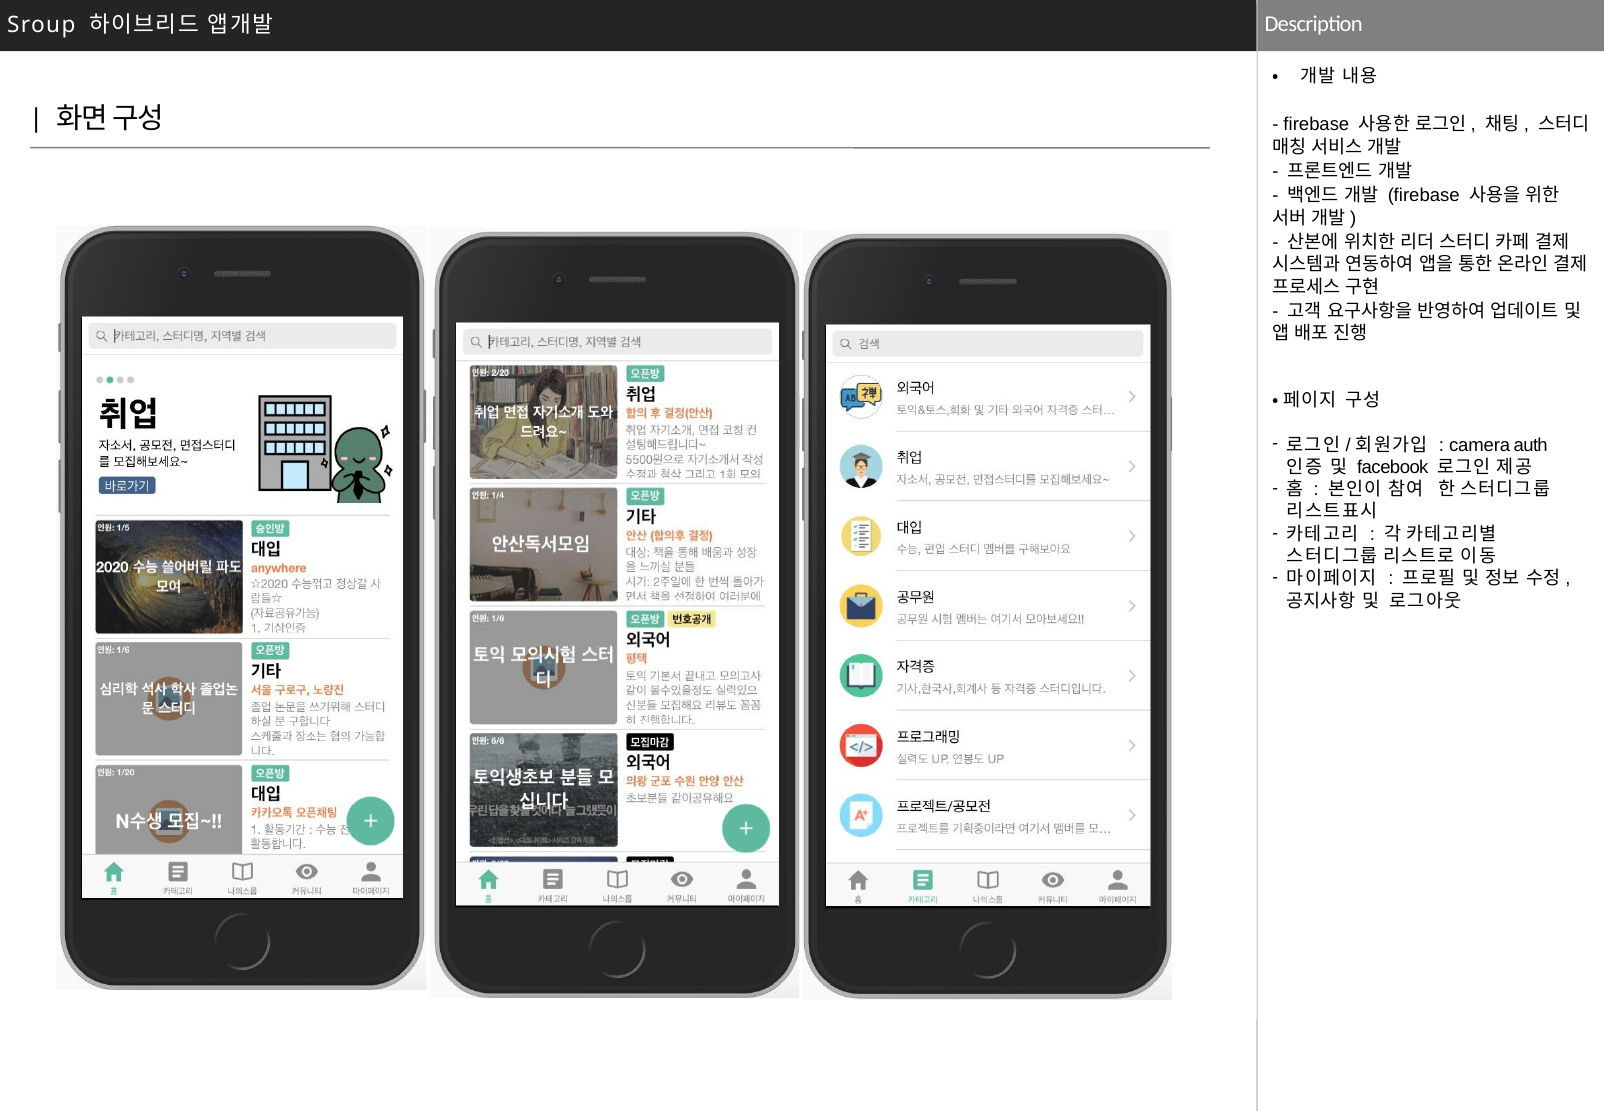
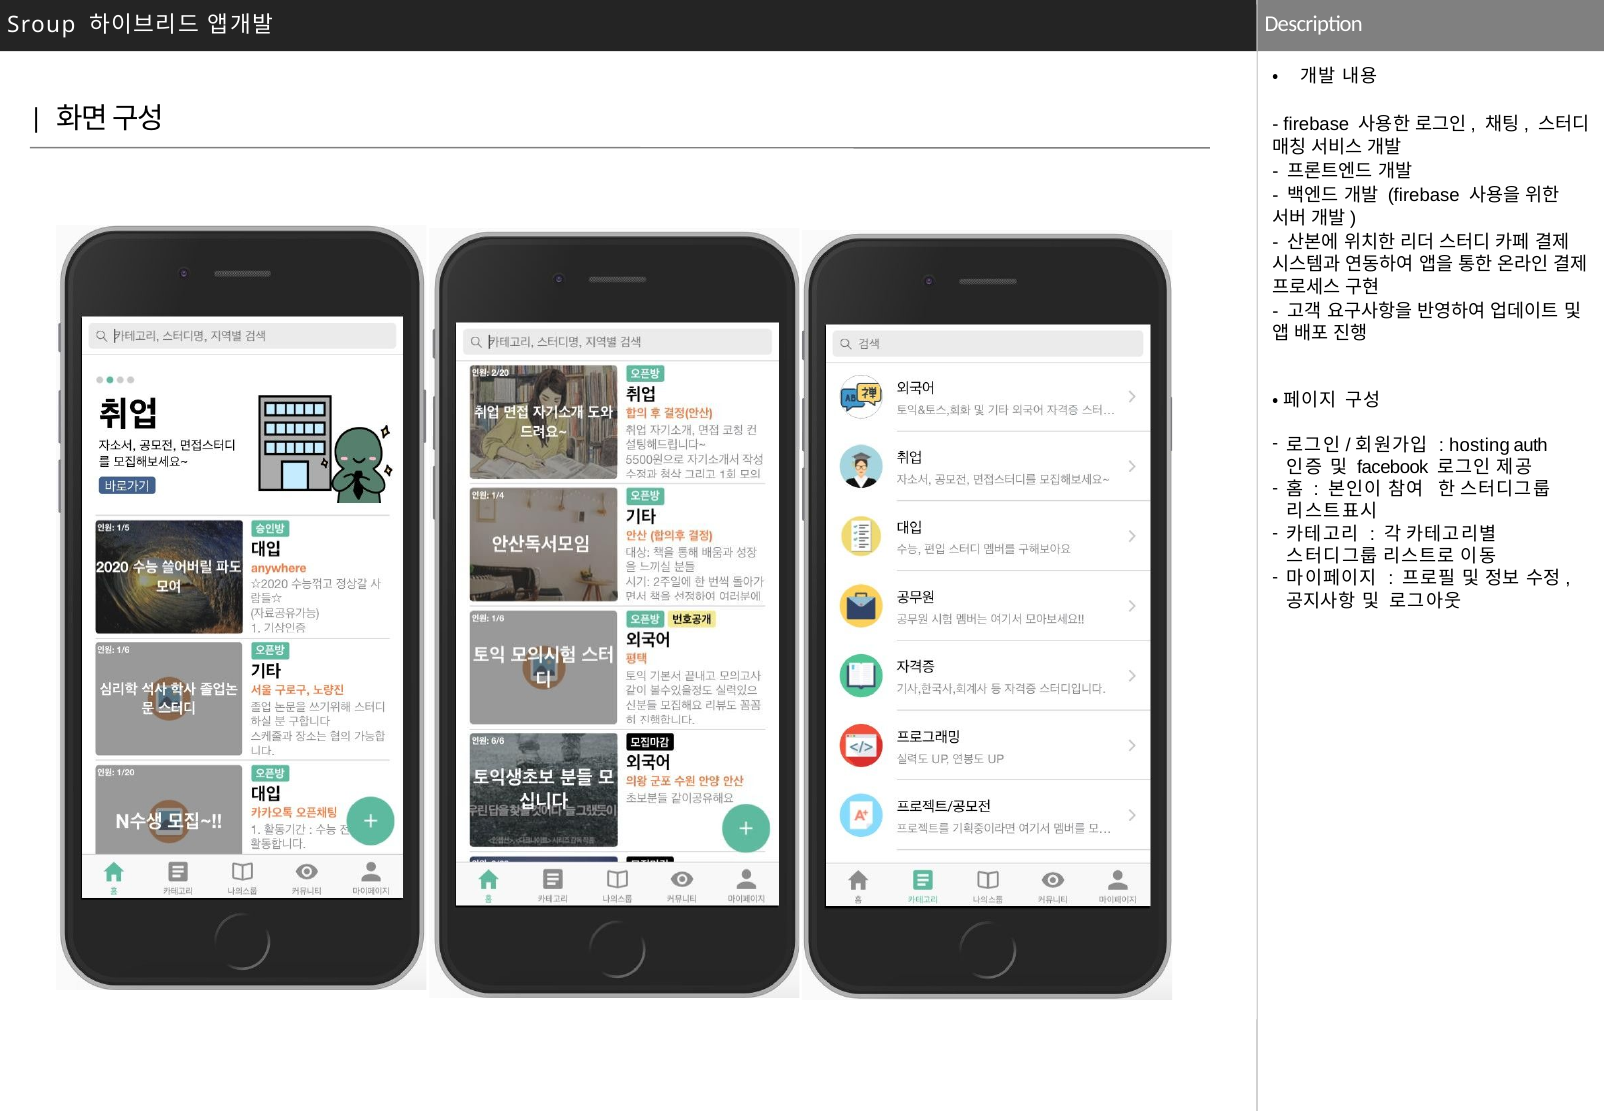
camera: camera -> hosting (1479, 445)
